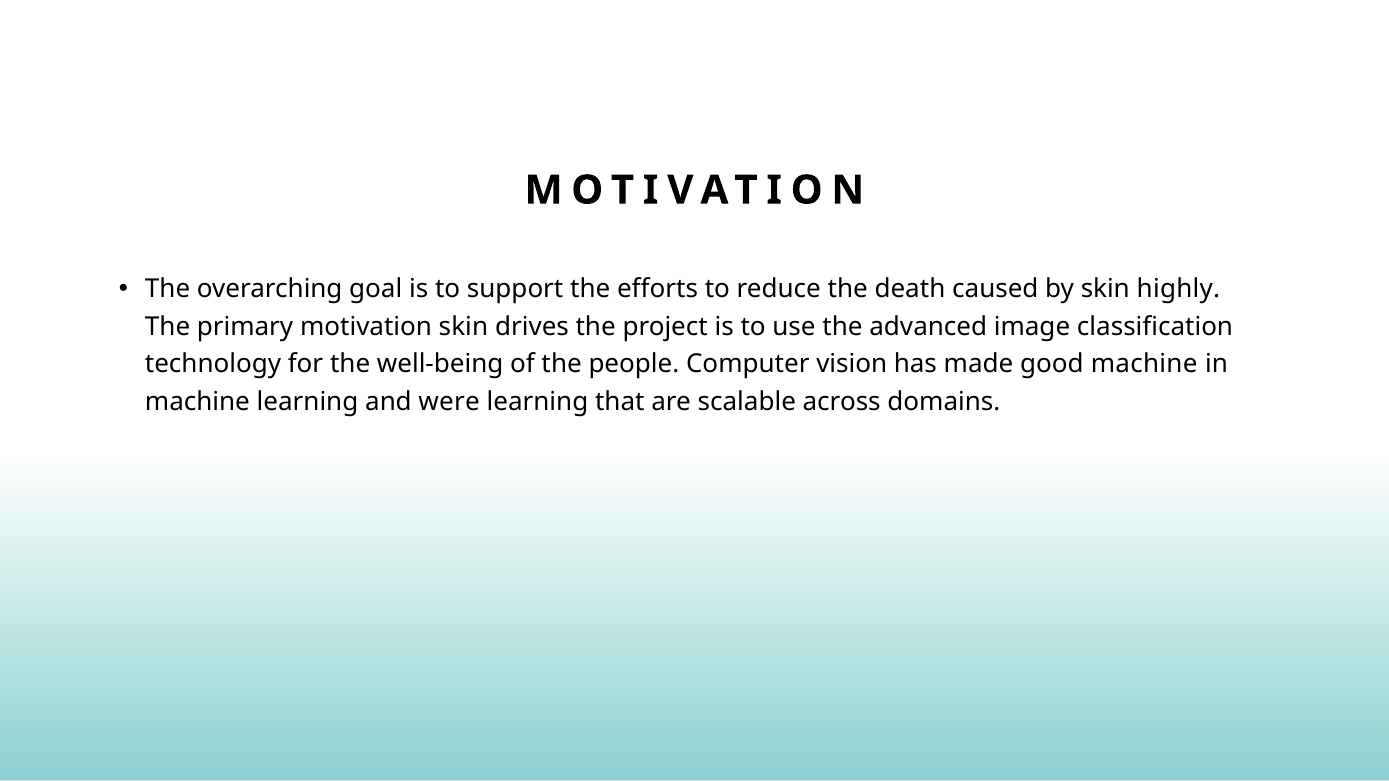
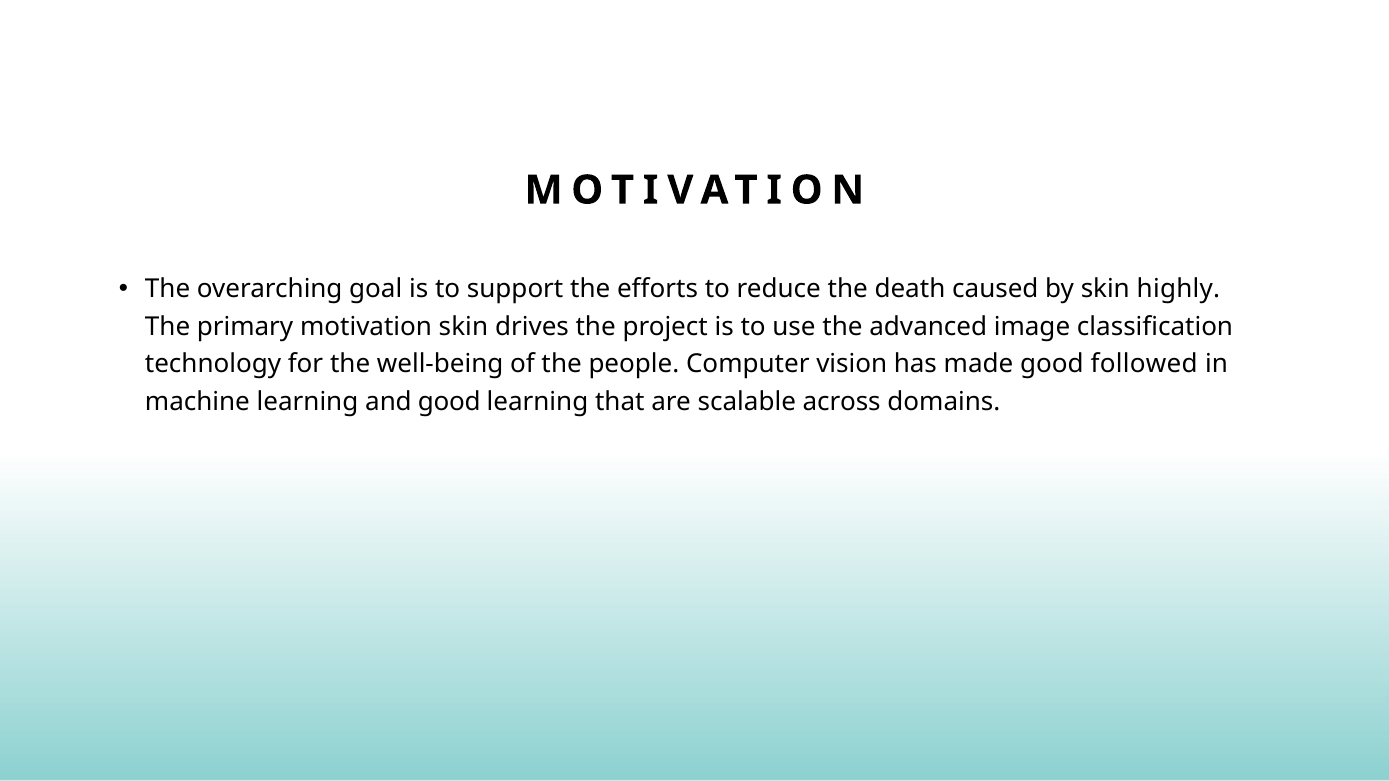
good machine: machine -> followed (1144, 364)
and were: were -> good (449, 402)
